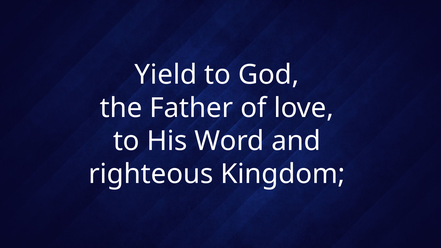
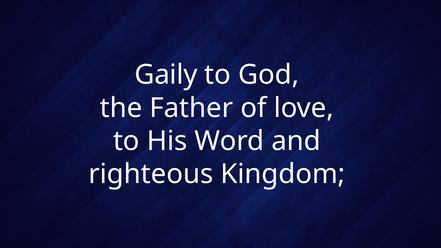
Yield: Yield -> Gaily (166, 75)
